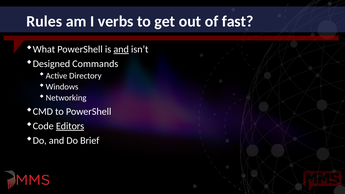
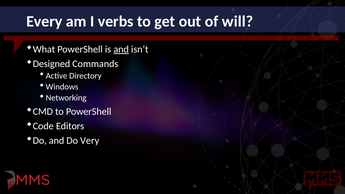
Rules: Rules -> Every (44, 21)
fast: fast -> will (238, 21)
Editors underline: present -> none (70, 126)
Brief: Brief -> Very (90, 141)
